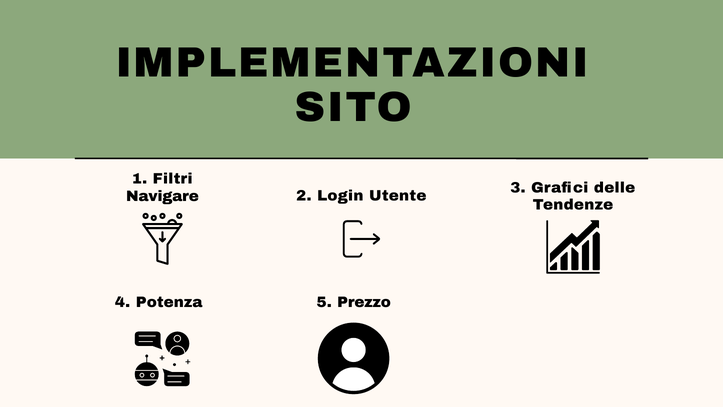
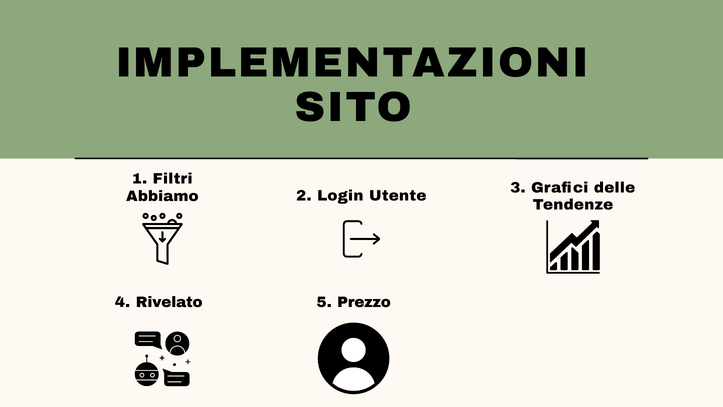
Navigare: Navigare -> Abbiamo (162, 196)
Potenza: Potenza -> Rivelato (169, 302)
